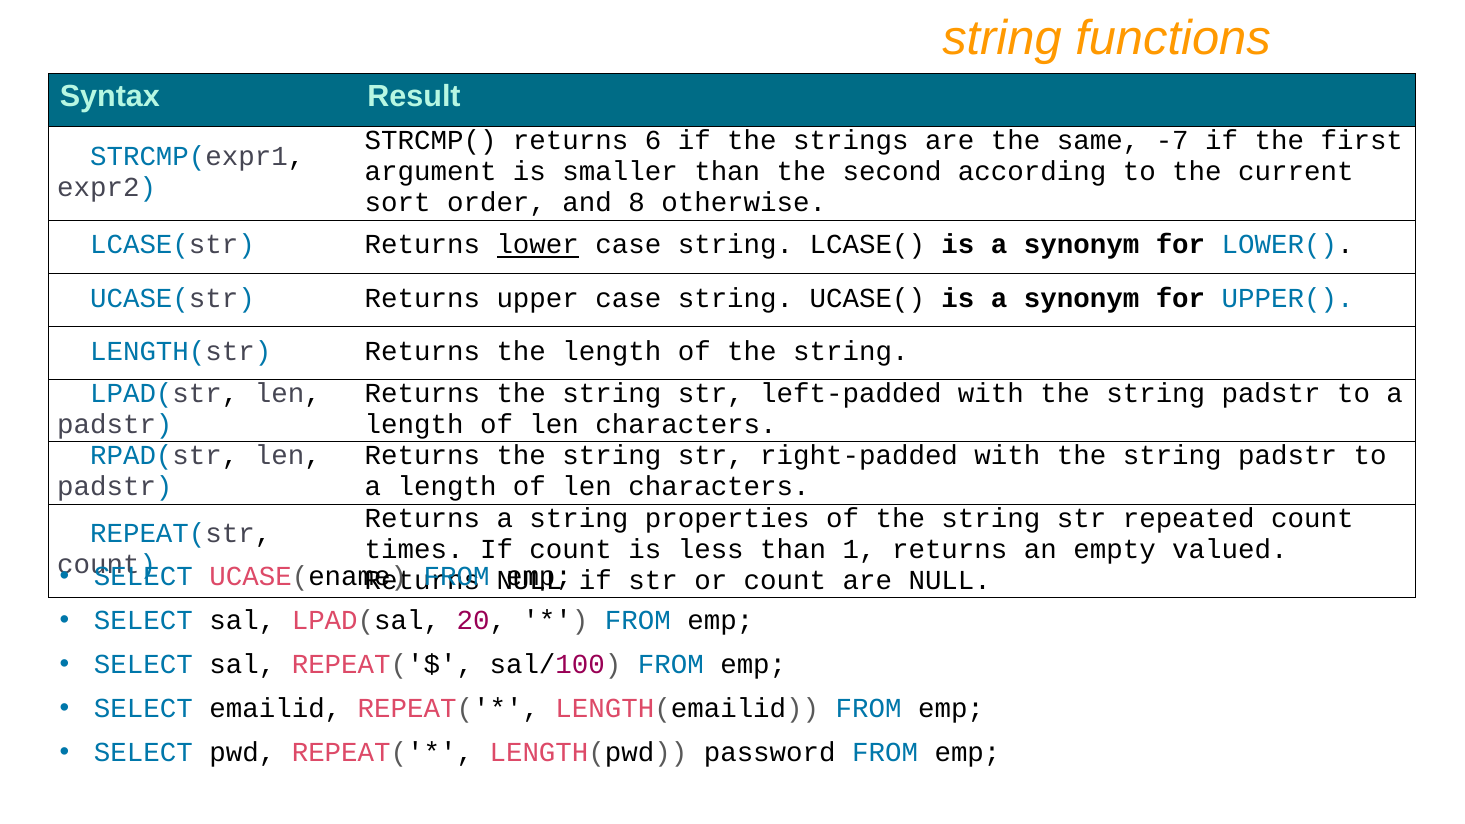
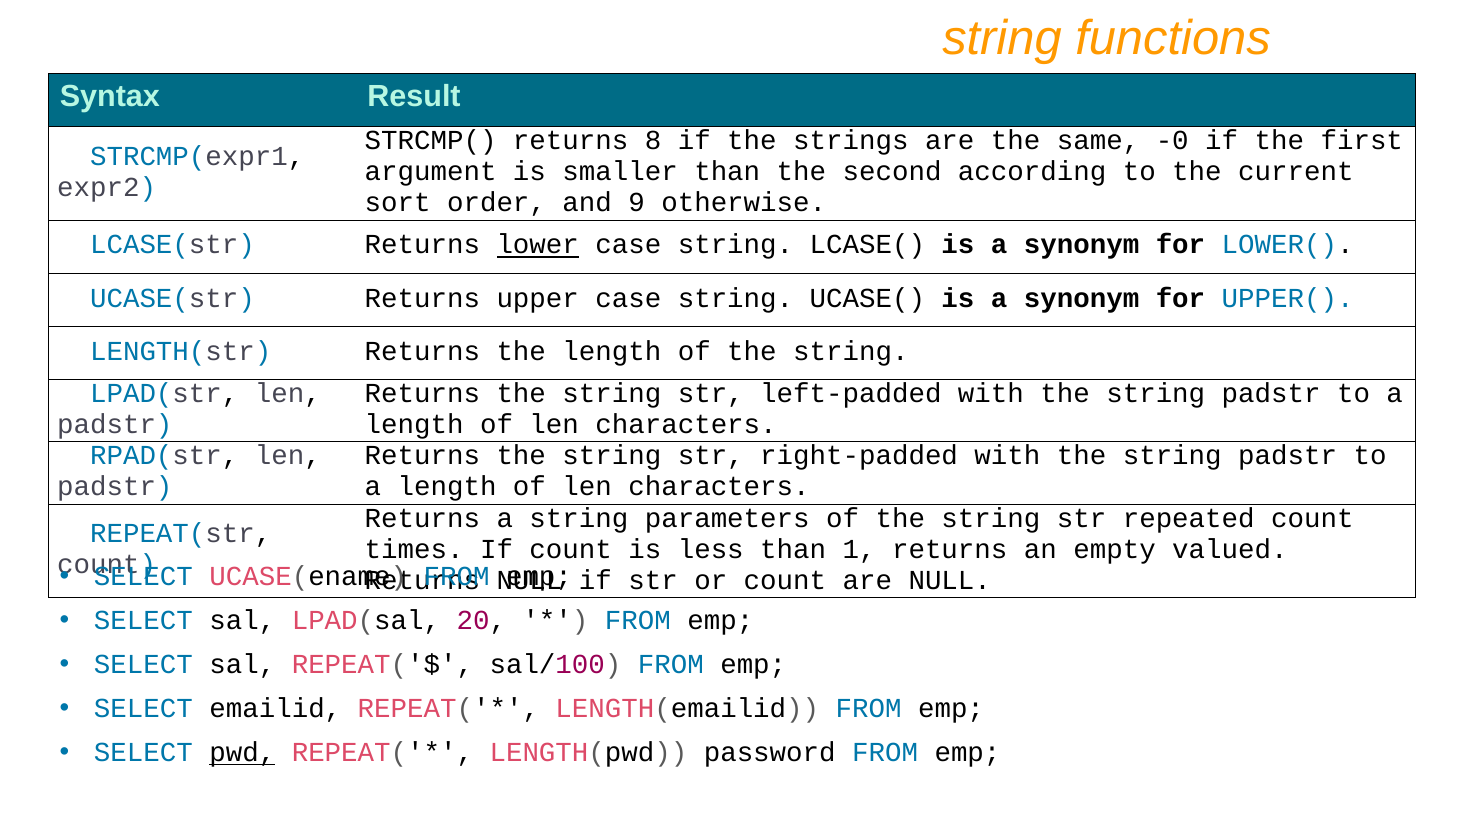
6: 6 -> 8 (653, 140)
-7: -7 -> -0 (1172, 140)
8: 8 -> 9 (637, 203)
properties: properties -> parameters (727, 518)
pwd underline: none -> present (242, 753)
